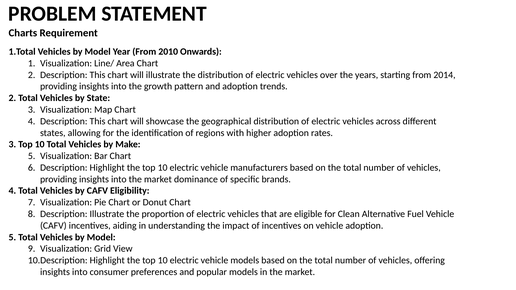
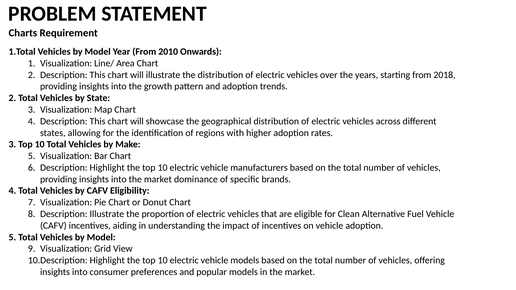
2014: 2014 -> 2018 (445, 75)
